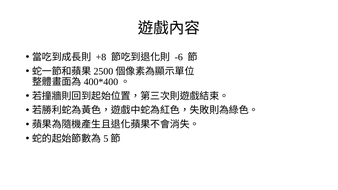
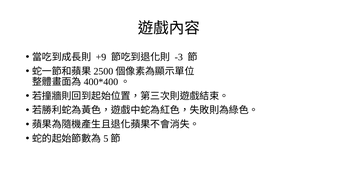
+8: +8 -> +9 (101, 57)
-6: -6 -> -3 (179, 57)
